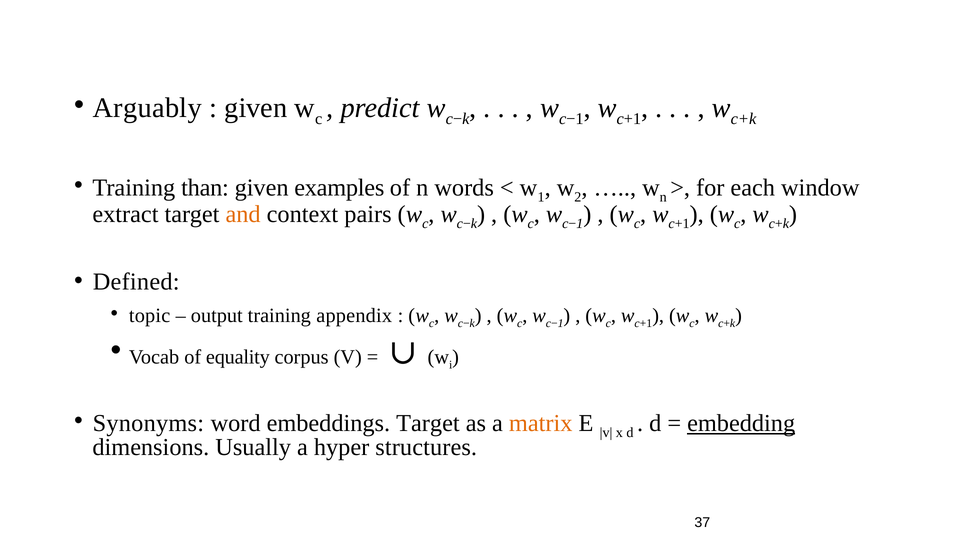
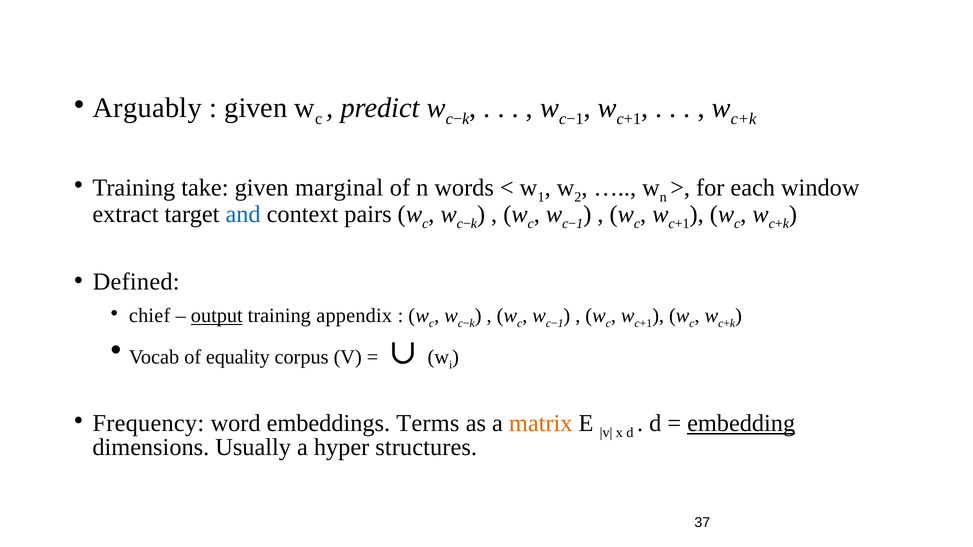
than: than -> take (205, 188)
examples: examples -> marginal (339, 188)
and colour: orange -> blue (243, 214)
topic: topic -> chief (150, 316)
output underline: none -> present (217, 316)
Synonyms: Synonyms -> Frequency (148, 424)
embeddings Target: Target -> Terms (428, 424)
